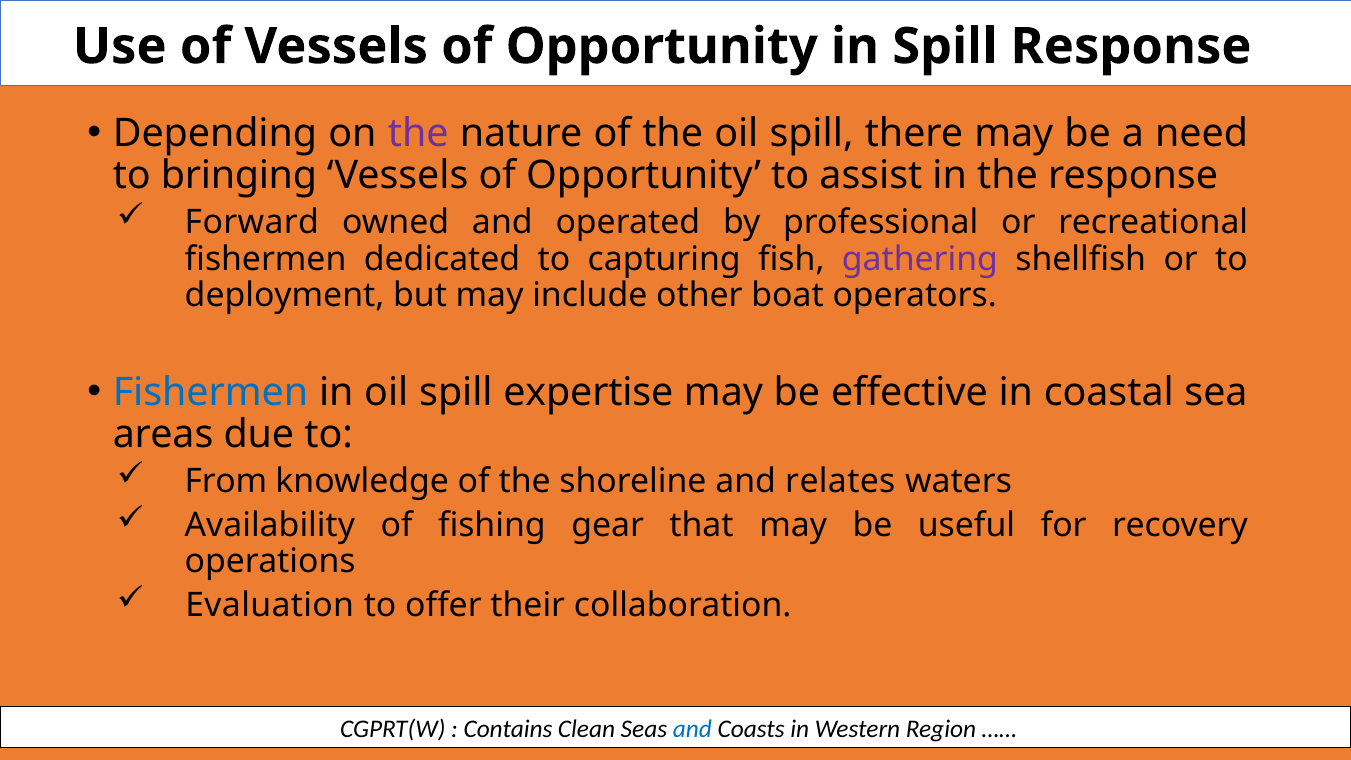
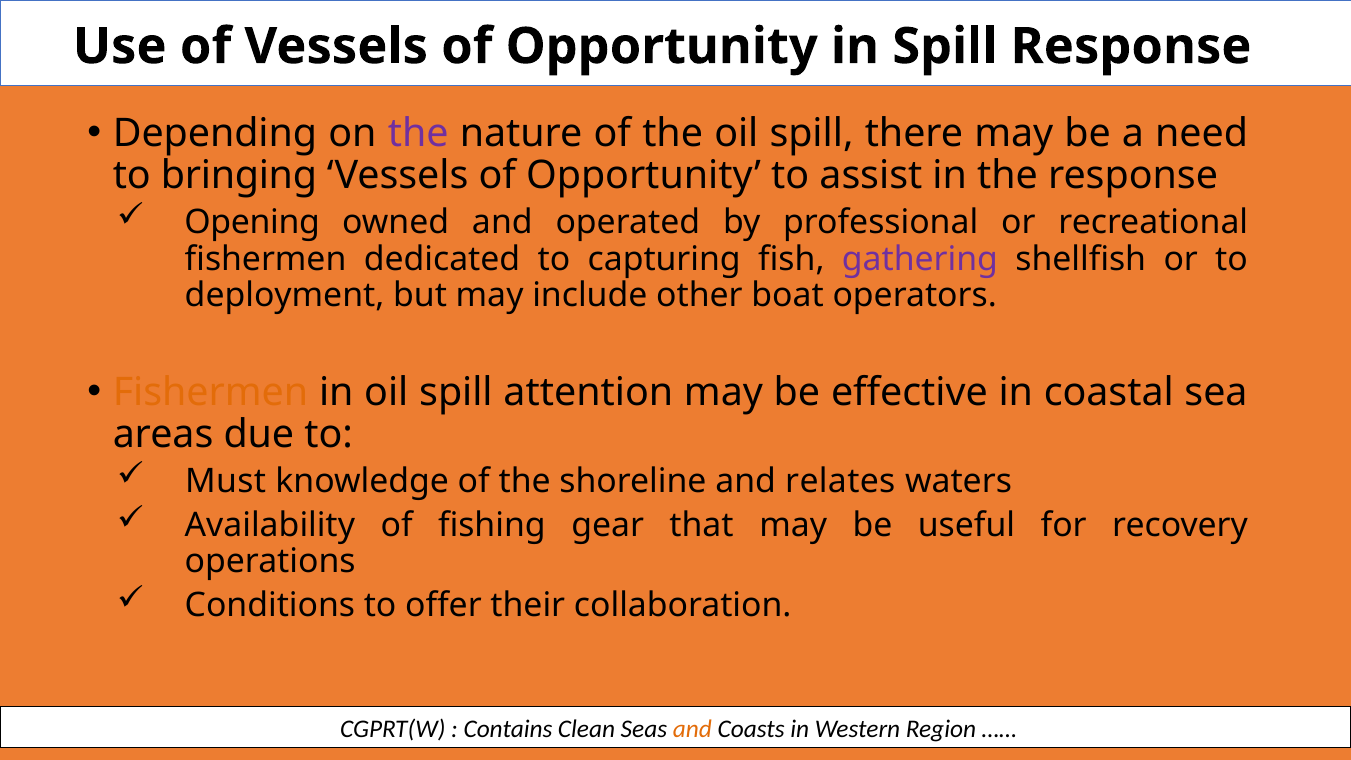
Forward: Forward -> Opening (252, 222)
Fishermen colour: blue -> orange (210, 392)
expertise: expertise -> attention (588, 392)
From: From -> Must (226, 481)
Evaluation: Evaluation -> Conditions (270, 605)
and colour: blue -> orange (692, 729)
